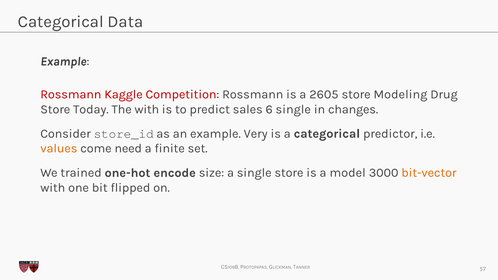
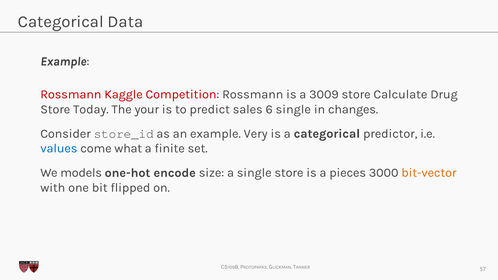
2605: 2605 -> 3009 (324, 94)
Modeling: Modeling -> Calculate (400, 94)
The with: with -> your (147, 109)
values colour: orange -> blue (59, 149)
need: need -> what (128, 149)
trained: trained -> models (81, 173)
model: model -> pieces (348, 173)
